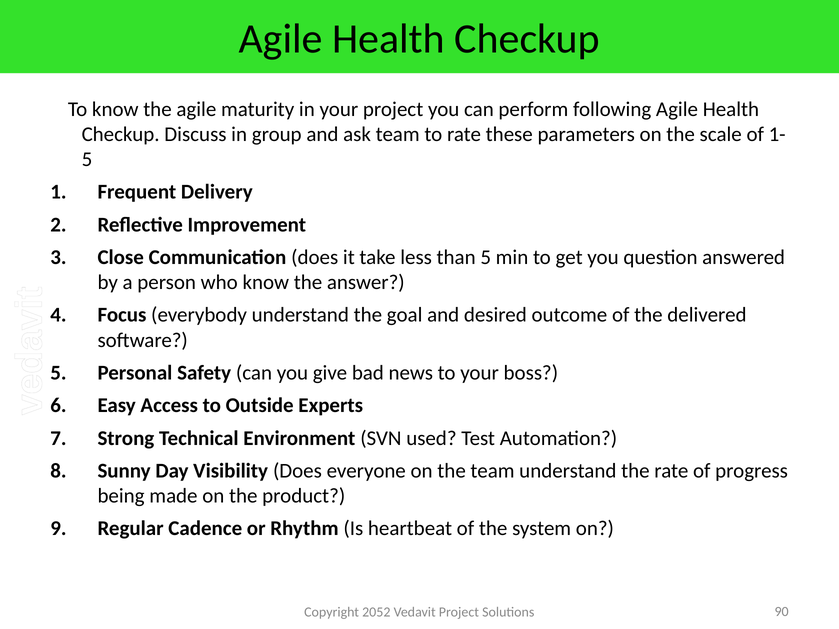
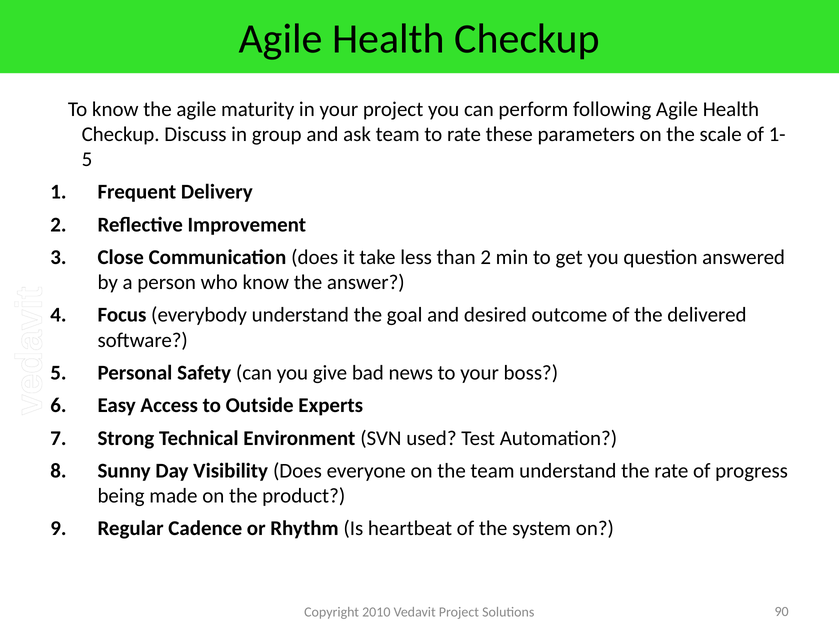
than 5: 5 -> 2 (486, 257)
2052: 2052 -> 2010 (376, 612)
